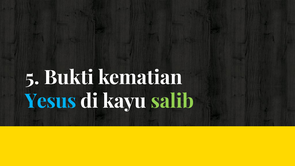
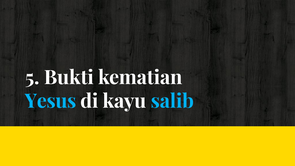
salib colour: light green -> light blue (172, 101)
